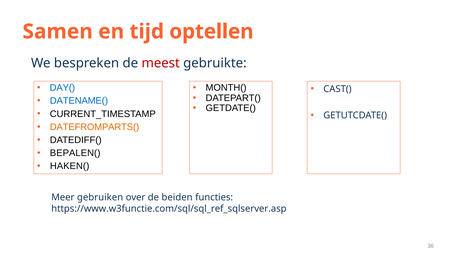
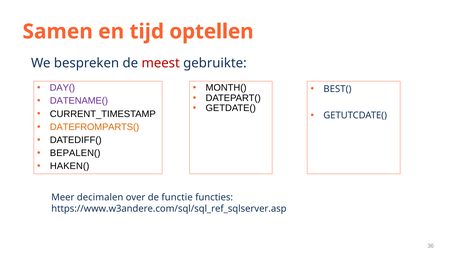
DAY( colour: blue -> purple (62, 88)
CAST(: CAST( -> BEST( (337, 89)
DATENAME( colour: blue -> purple (79, 101)
gebruiken: gebruiken -> decimalen (100, 197)
beiden: beiden -> functie (177, 197)
https://www.w3functie.com/sql/sql_ref_sqlserver.asp: https://www.w3functie.com/sql/sql_ref_sqlserver.asp -> https://www.w3andere.com/sql/sql_ref_sqlserver.asp (169, 209)
